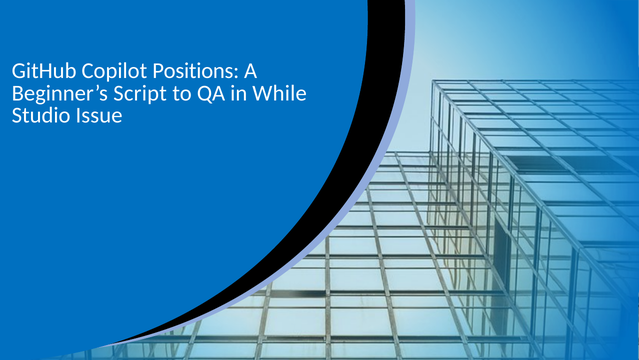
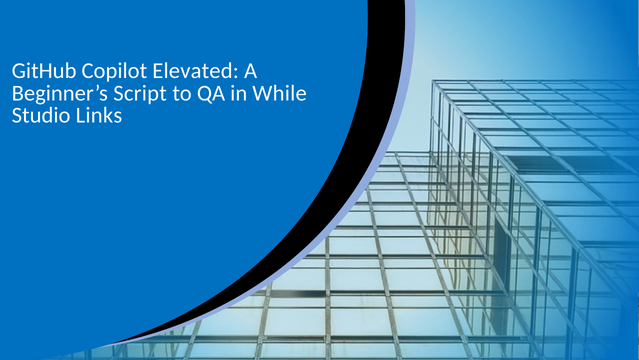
Positions: Positions -> Elevated (196, 71)
Issue: Issue -> Links (99, 115)
